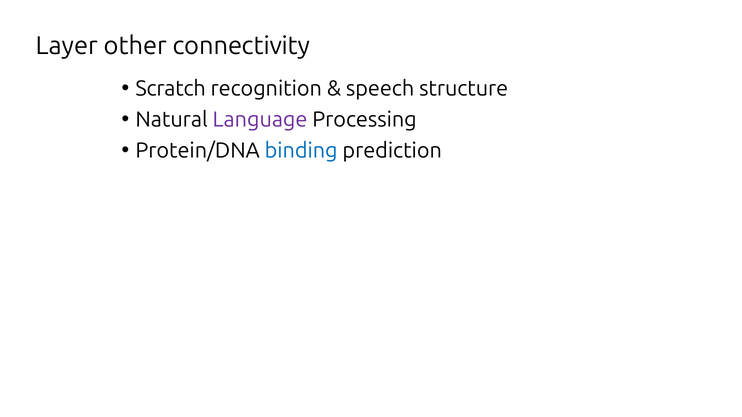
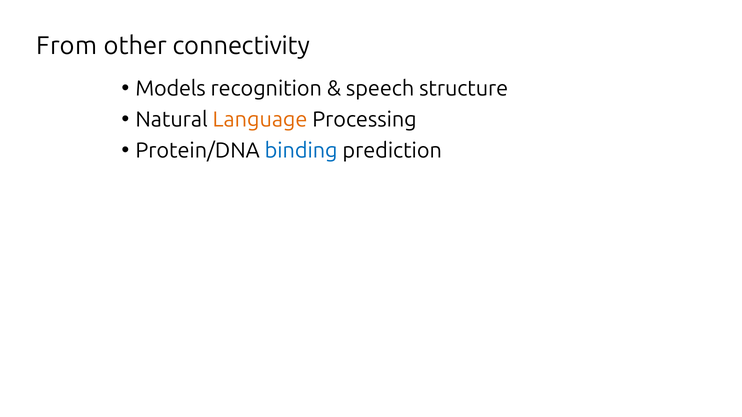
Layer: Layer -> From (67, 46)
Scratch: Scratch -> Models (171, 89)
Language colour: purple -> orange (260, 120)
